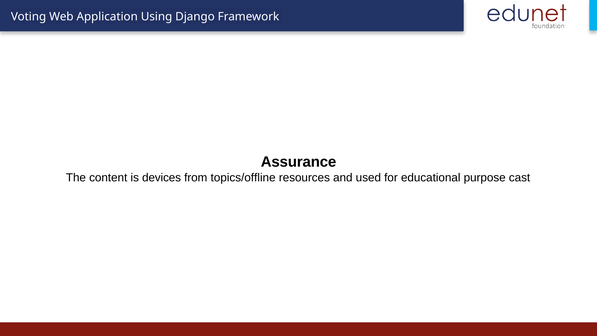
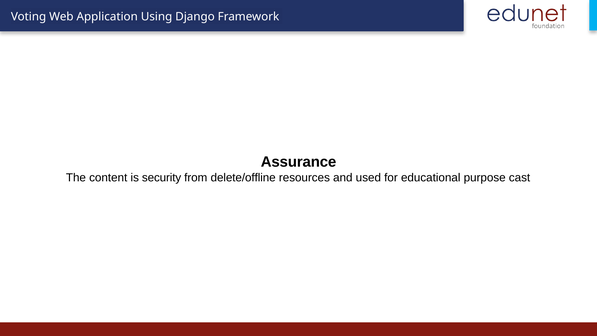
devices: devices -> security (162, 177)
topics/offline: topics/offline -> delete/offline (243, 177)
